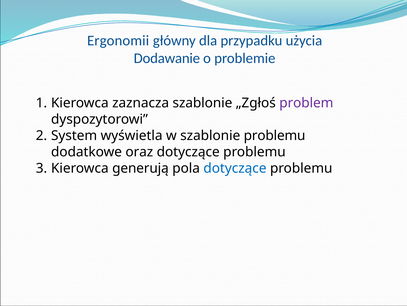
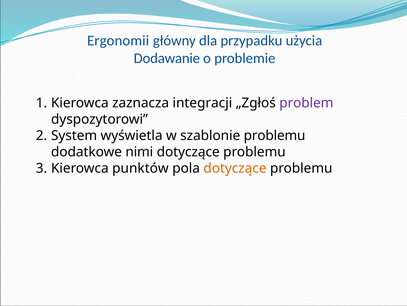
zaznacza szablonie: szablonie -> integracji (202, 103)
oraz: oraz -> nimi (139, 152)
generują: generują -> punktów (140, 168)
dotyczące colour: blue -> orange (235, 168)
